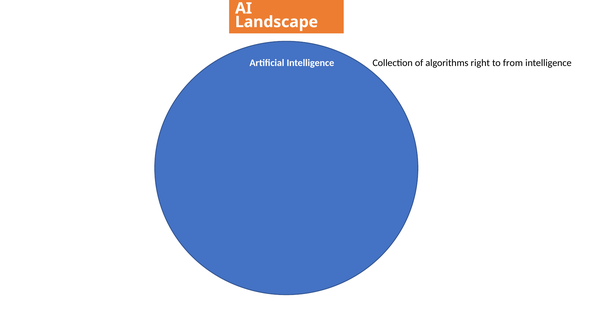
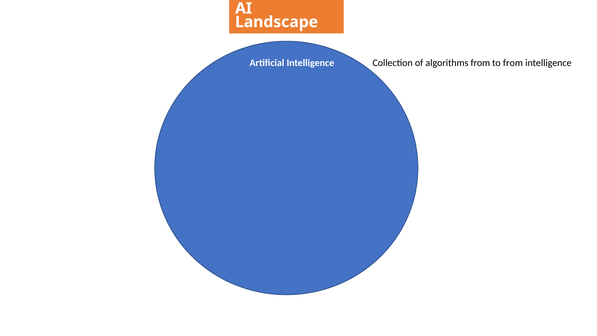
algorithms right: right -> from (480, 63)
